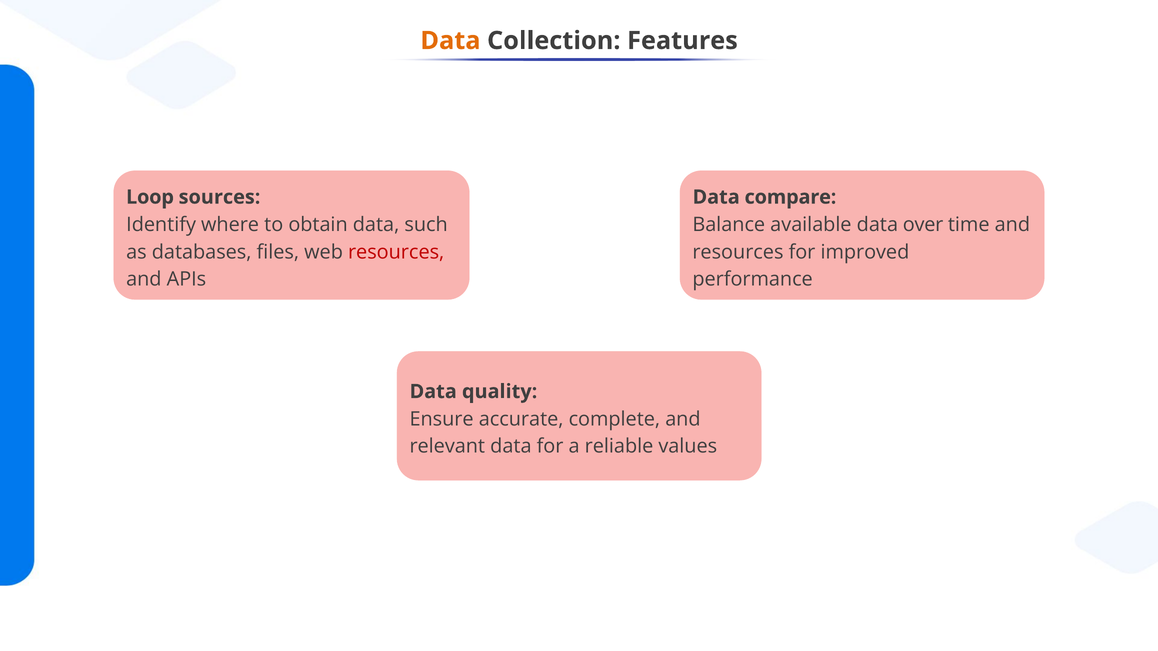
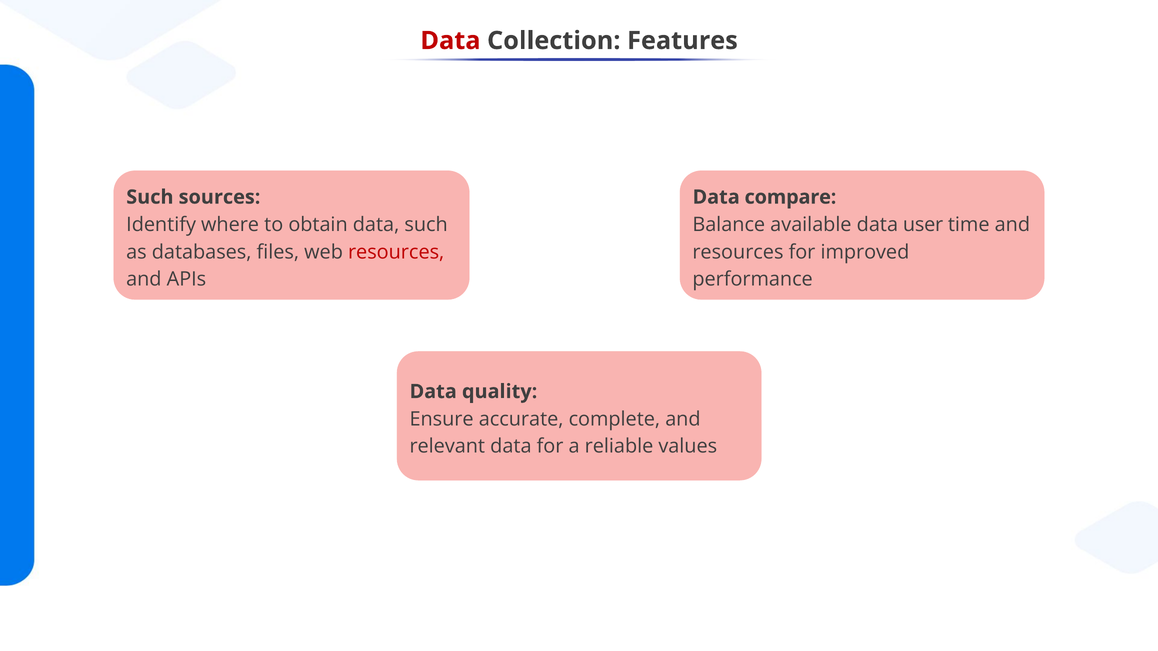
Data colour: orange -> red (450, 41)
Loop: Loop -> Such (150, 197)
over: over -> user (923, 225)
